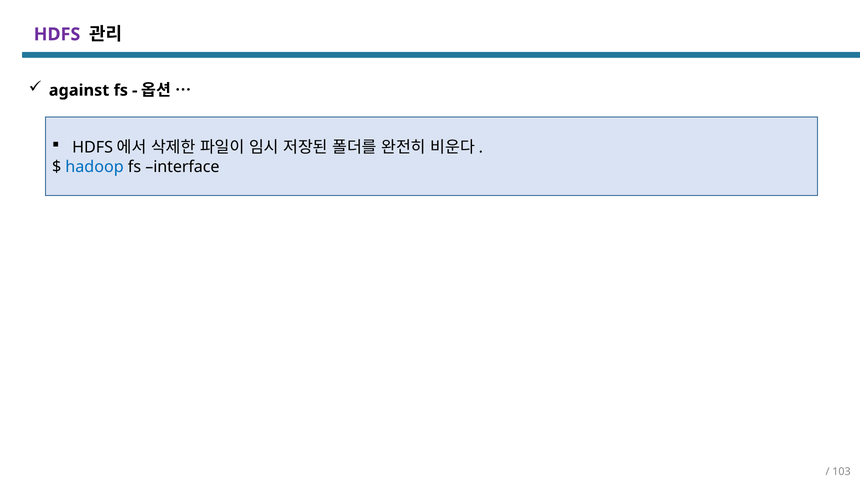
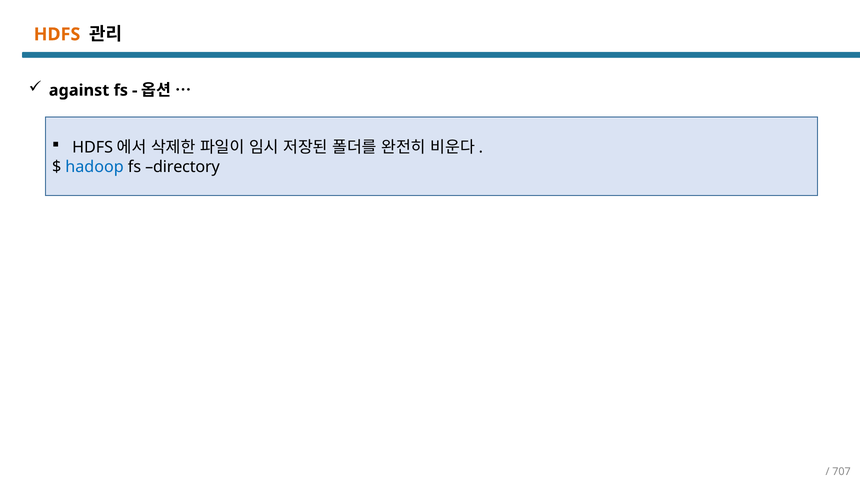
HDFS colour: purple -> orange (57, 34)
interface: interface -> directory (182, 167)
103: 103 -> 707 (842, 471)
